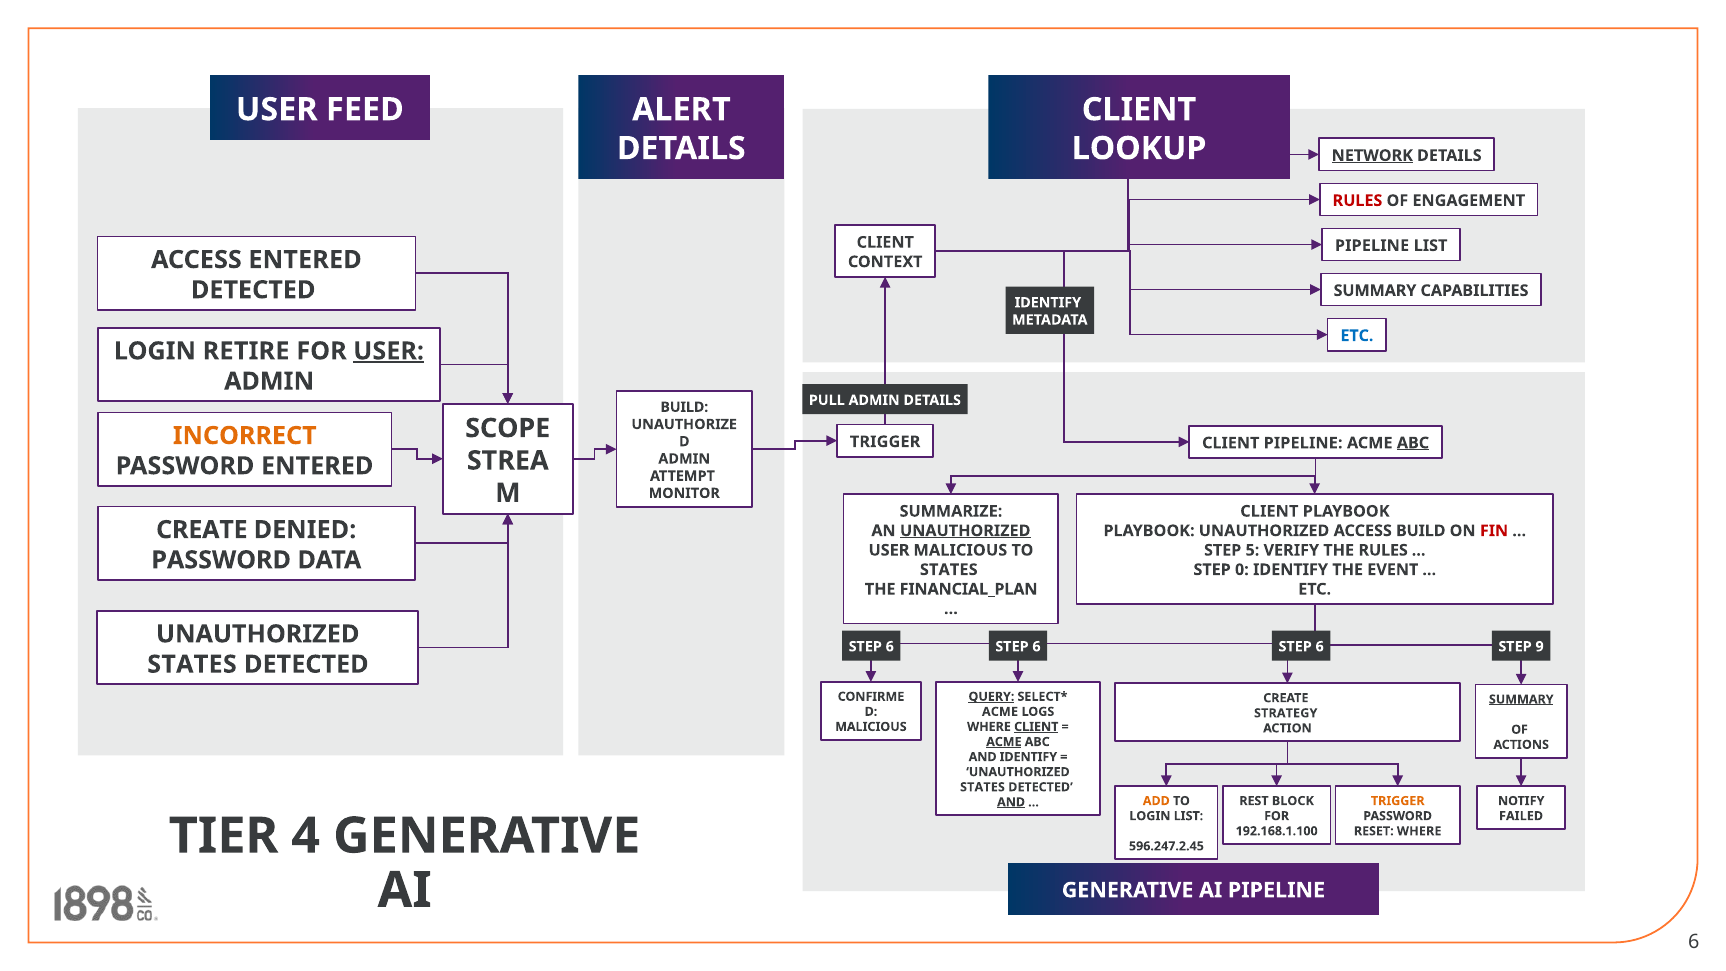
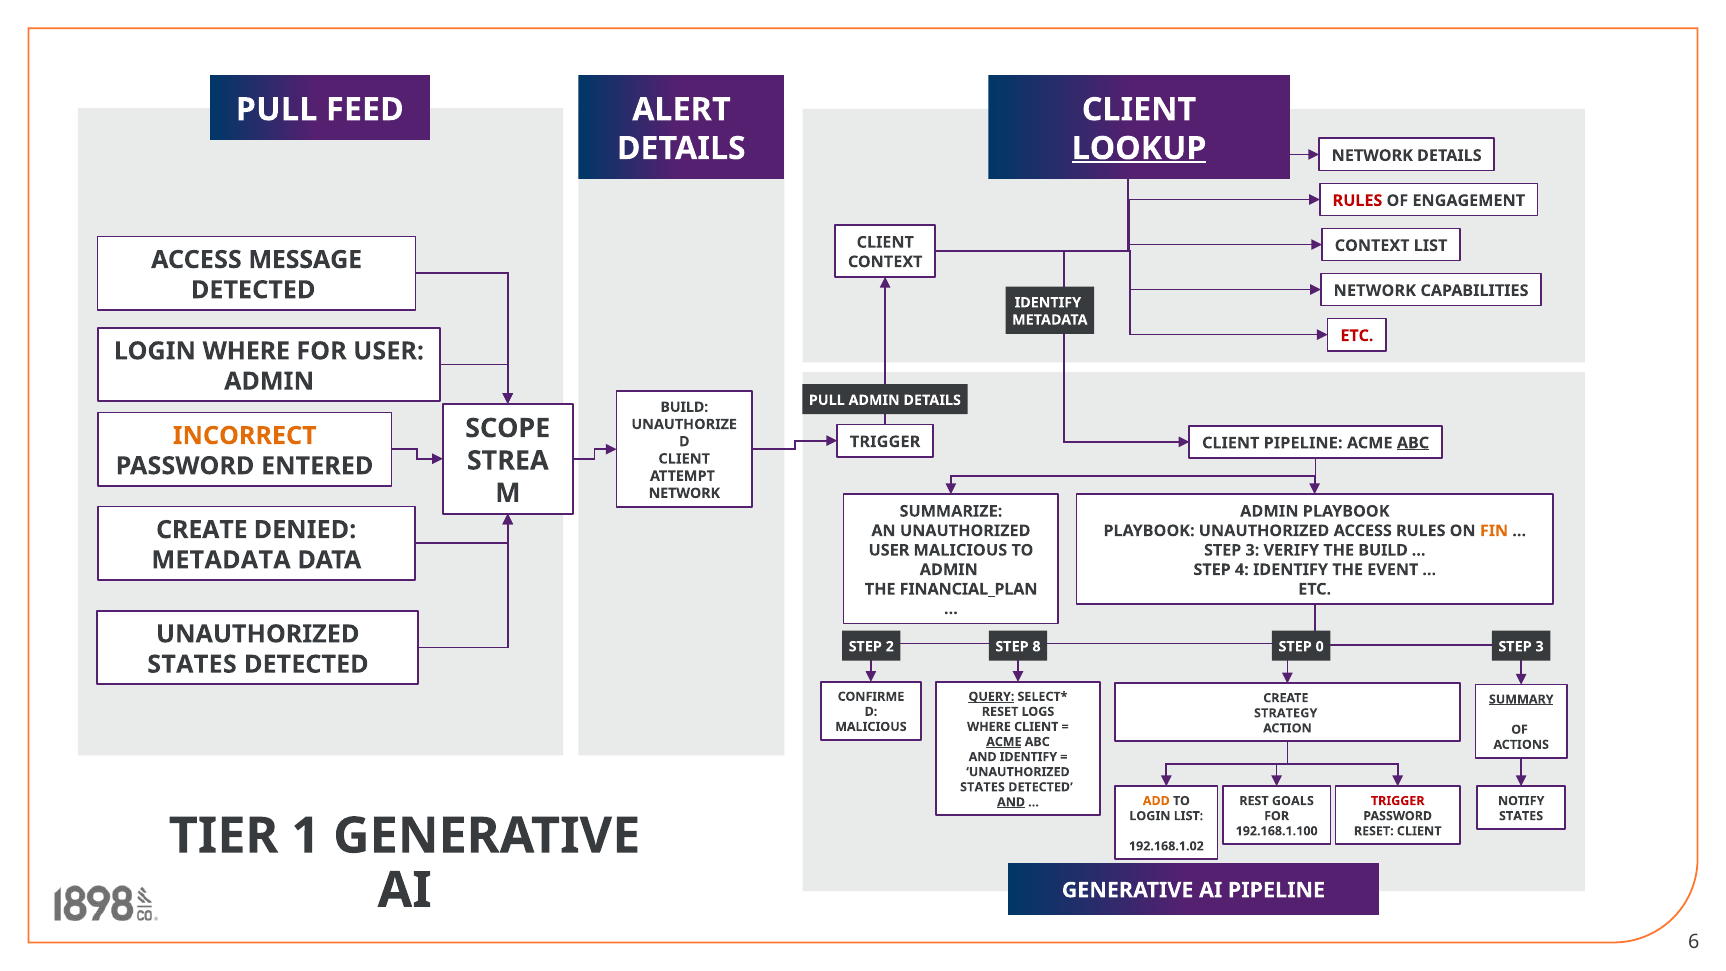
USER: USER -> PULL (277, 110)
LOOKUP underline: none -> present (1139, 148)
NETWORK underline: present -> none (1372, 156)
PIPELINE: PIPELINE -> CONTEXT (1372, 246)
ACCESS ENTERED: ENTERED -> MESSAGE (305, 260)
SUMMARY: SUMMARY -> NETWORK (1375, 291)
ETC colour: blue -> red (1357, 336)
LOGIN RETIRE: RETIRE -> WHERE (246, 351)
USER underline: present -> none (389, 351)
ADMIN: ADMIN -> CLIENT (684, 459)
MONITOR: MONITOR -> NETWORK (684, 493)
CLIENT: CLIENT -> ADMIN (1269, 511)
UNAUTHORIZED underline: present -> none (965, 531)
ACCESS BUILD: BUILD -> RULES (1421, 531)
FIN colour: red -> orange (1494, 531)
5: 5 -> 3 (1252, 550)
THE RULES: RULES -> BUILD (1383, 550)
PASSWORD: PASSWORD -> METADATA (221, 560)
STATES: STATES -> ADMIN (949, 570)
0: 0 -> 4 (1242, 570)
6: 6 -> 2 (890, 647)
6: 6 -> 8 (1037, 647)
6: 6 -> 0 (1320, 647)
9: 9 -> 3 (1540, 647)
ACME: ACME -> RESET (1000, 712)
CLIENT underline: present -> none (1036, 727)
BLOCK: BLOCK -> GOALS (1293, 801)
TRIGGER colour: orange -> red (1398, 801)
FAILED: FAILED -> STATES (1521, 816)
4: 4 -> 1 (306, 836)
RESET WHERE: WHERE -> CLIENT (1419, 831)
596.247.2.45: 596.247.2.45 -> 192.168.1.02 (1166, 846)
